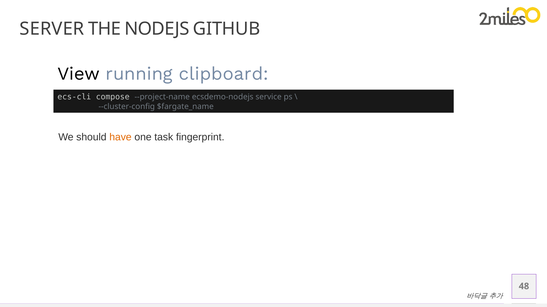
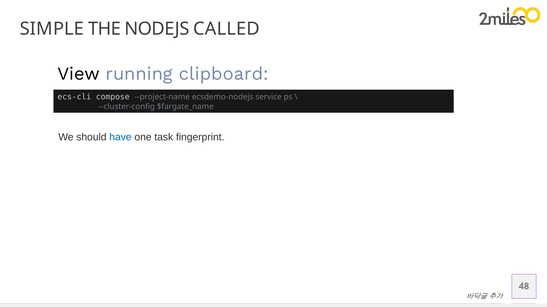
SERVER: SERVER -> SIMPLE (52, 29)
GITHUB: GITHUB -> CALLED (226, 29)
have colour: orange -> blue (120, 138)
